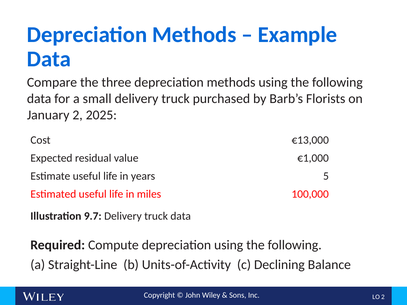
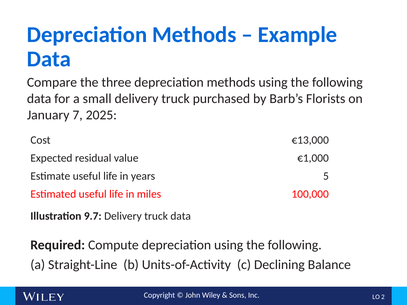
January 2: 2 -> 7 (78, 115)
